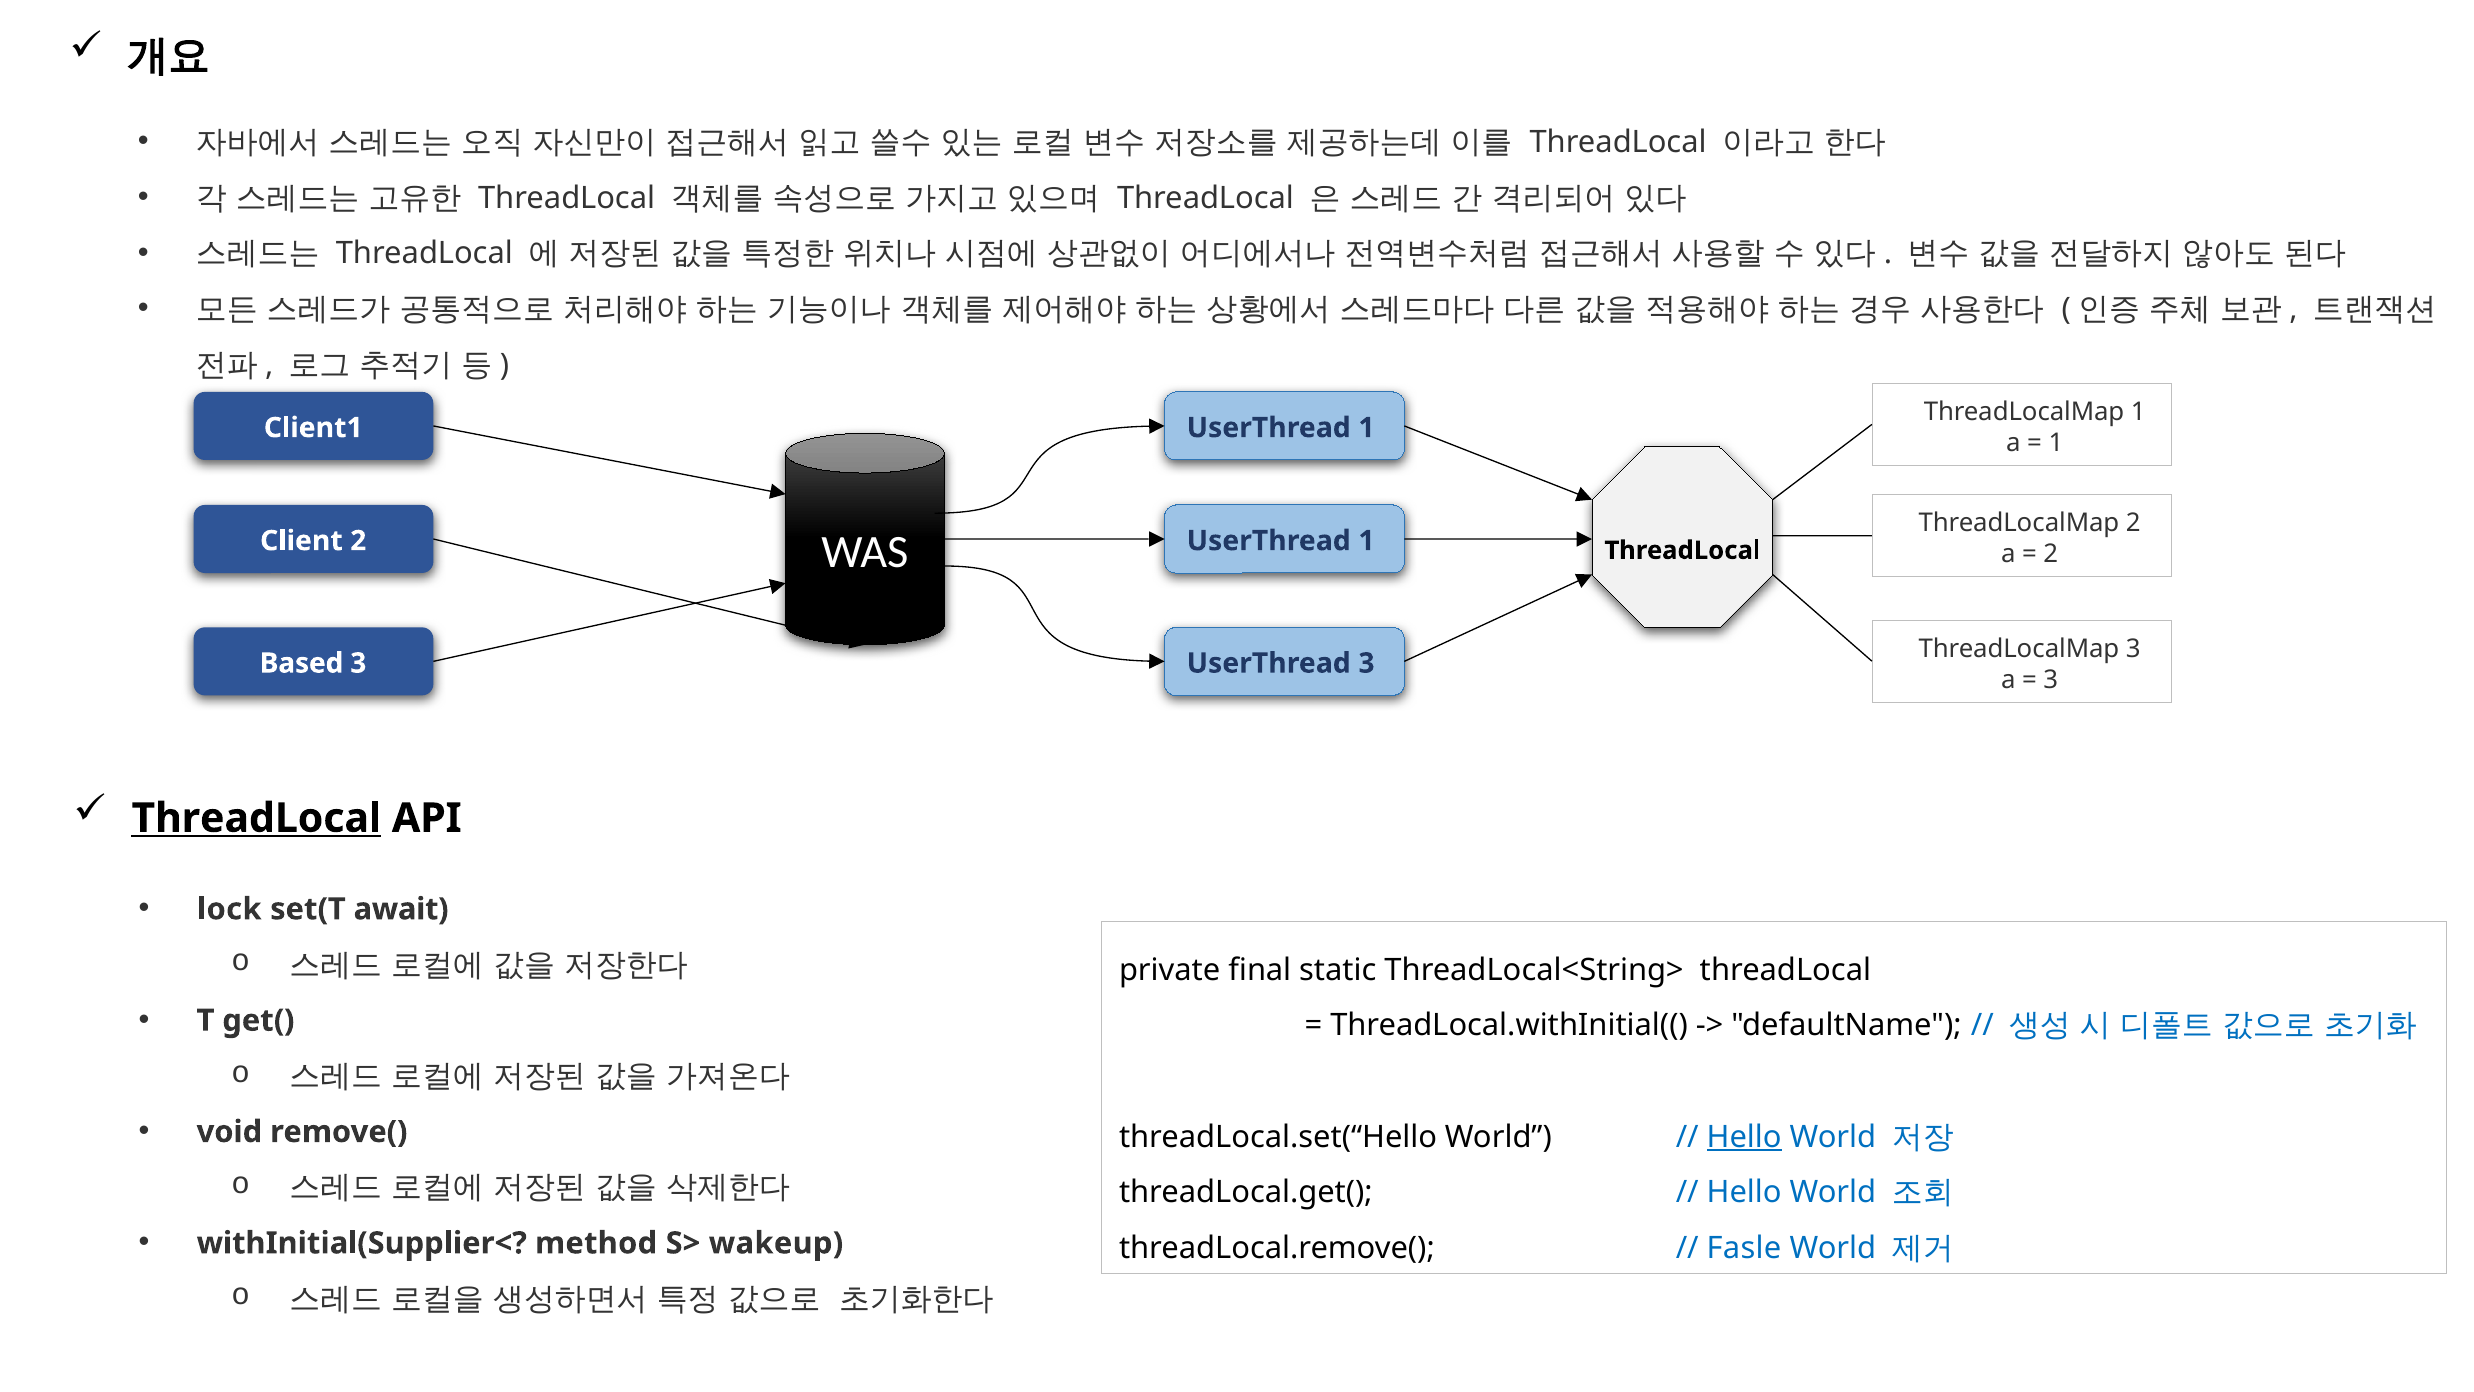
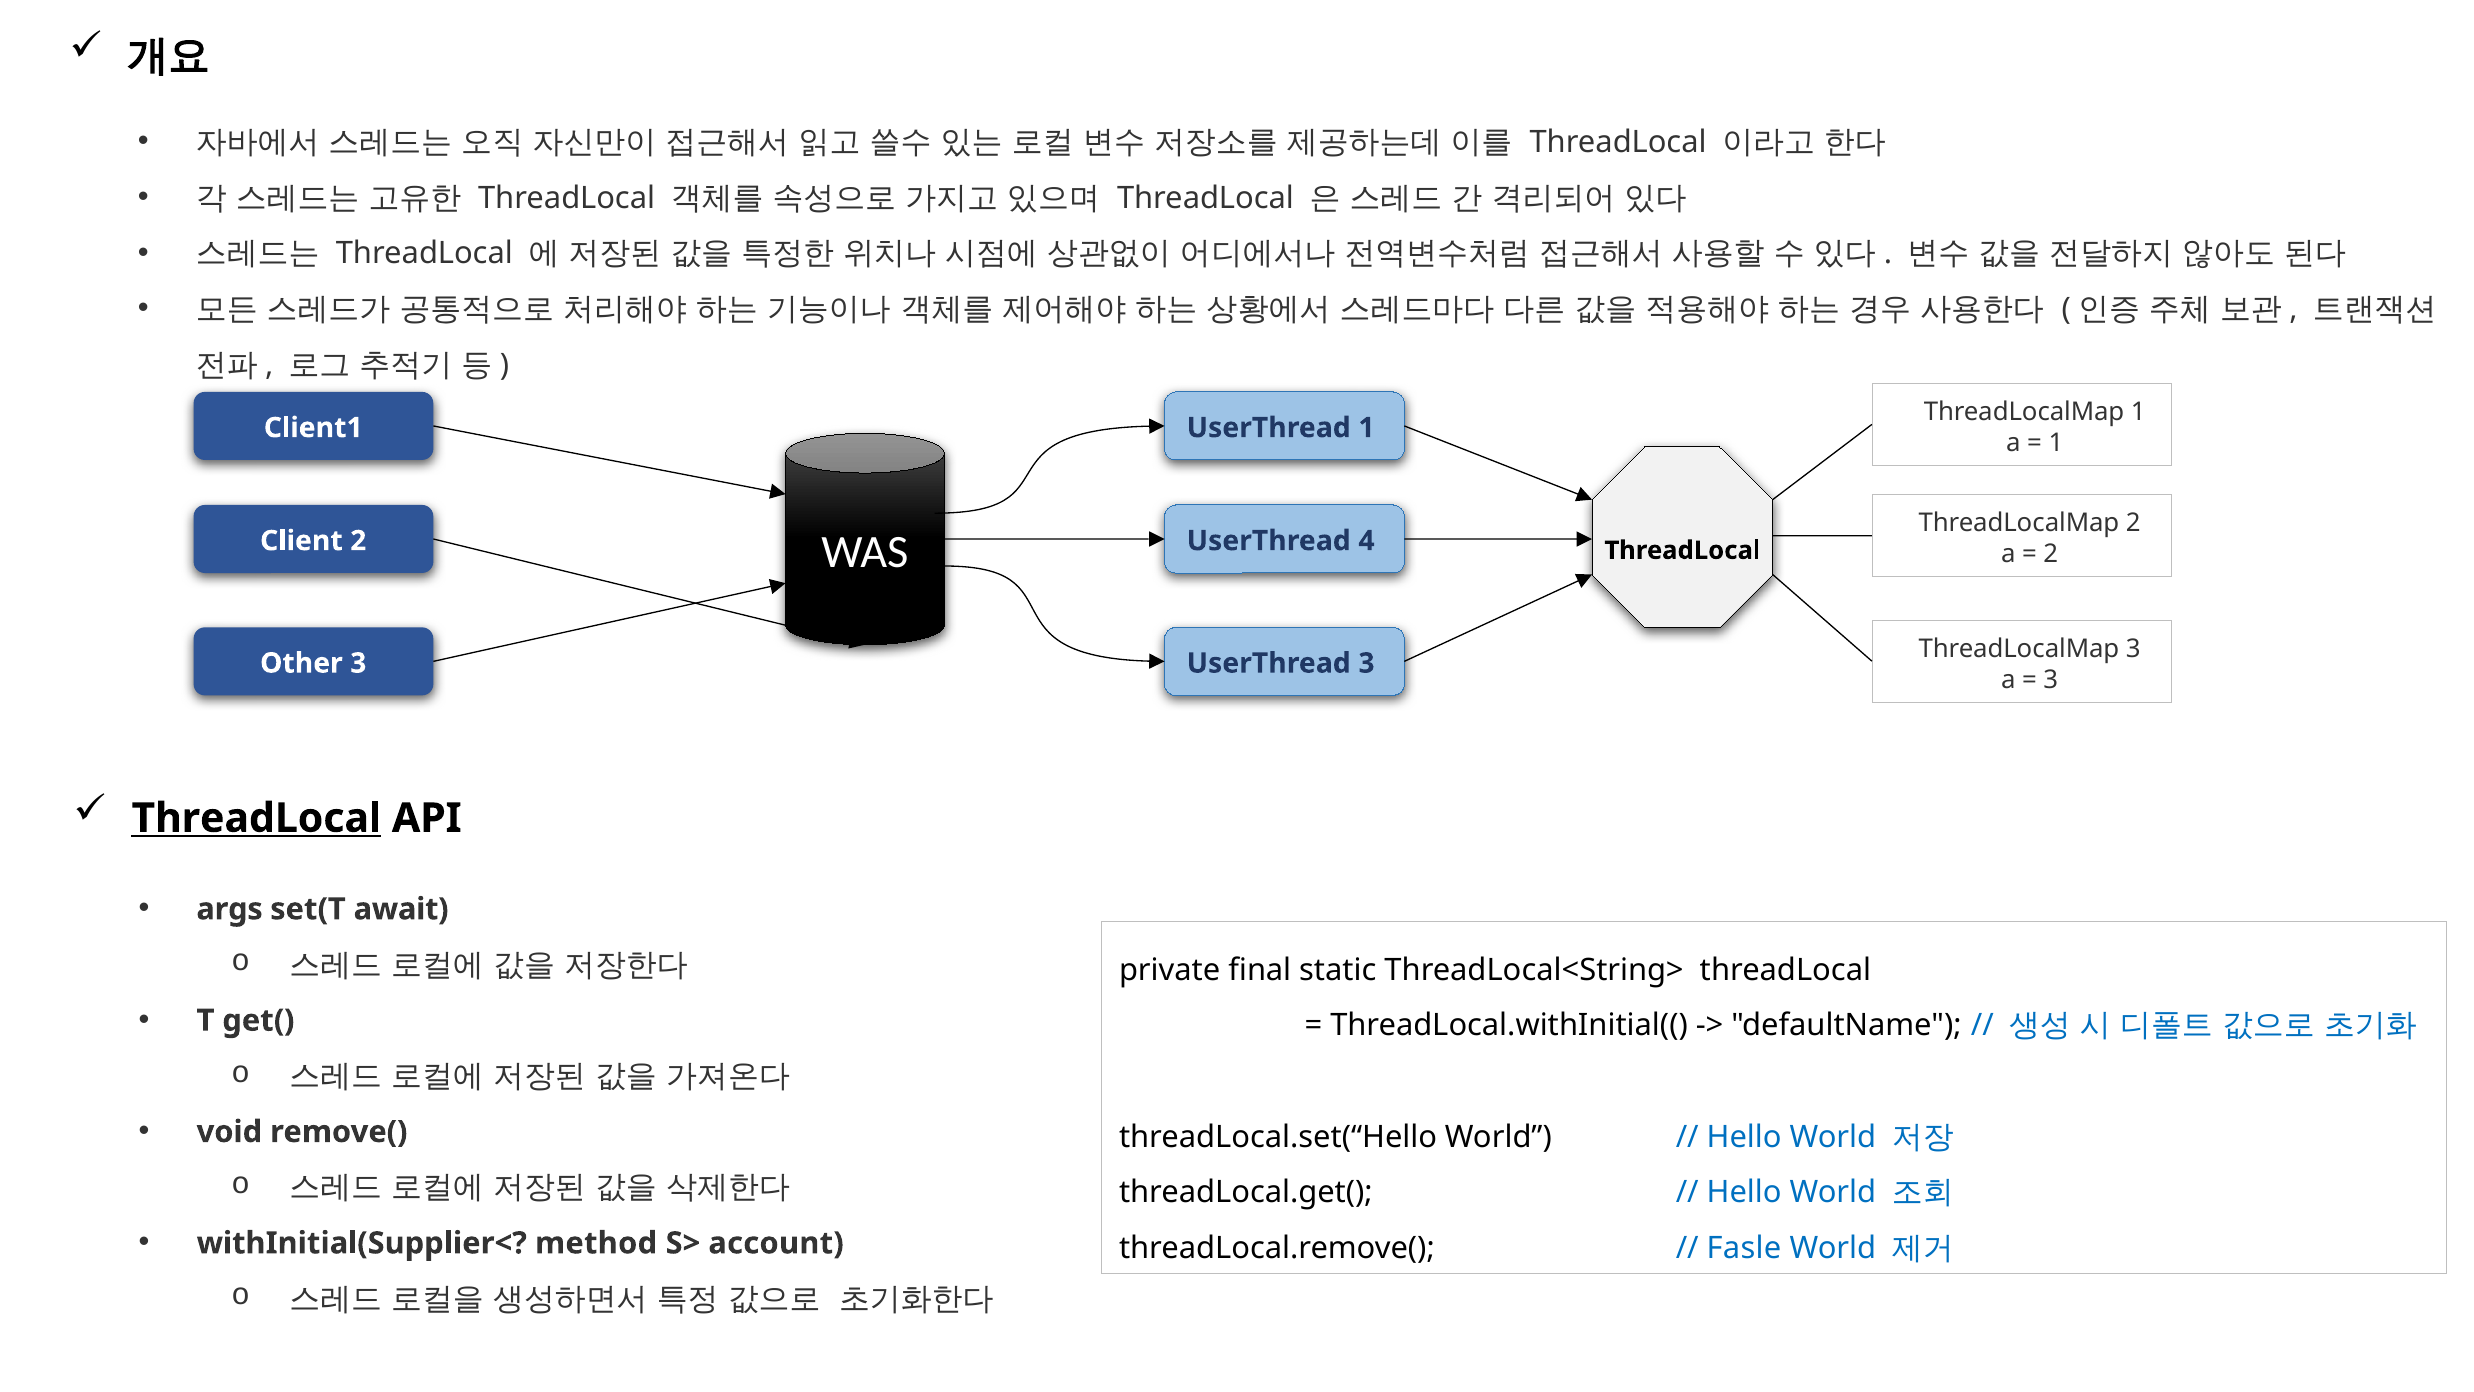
1: 1 -> 4 (1367, 541)
Based: Based -> Other (301, 663)
lock: lock -> args (230, 909)
Hello underline: present -> none (1744, 1137)
wakeup: wakeup -> account (776, 1243)
